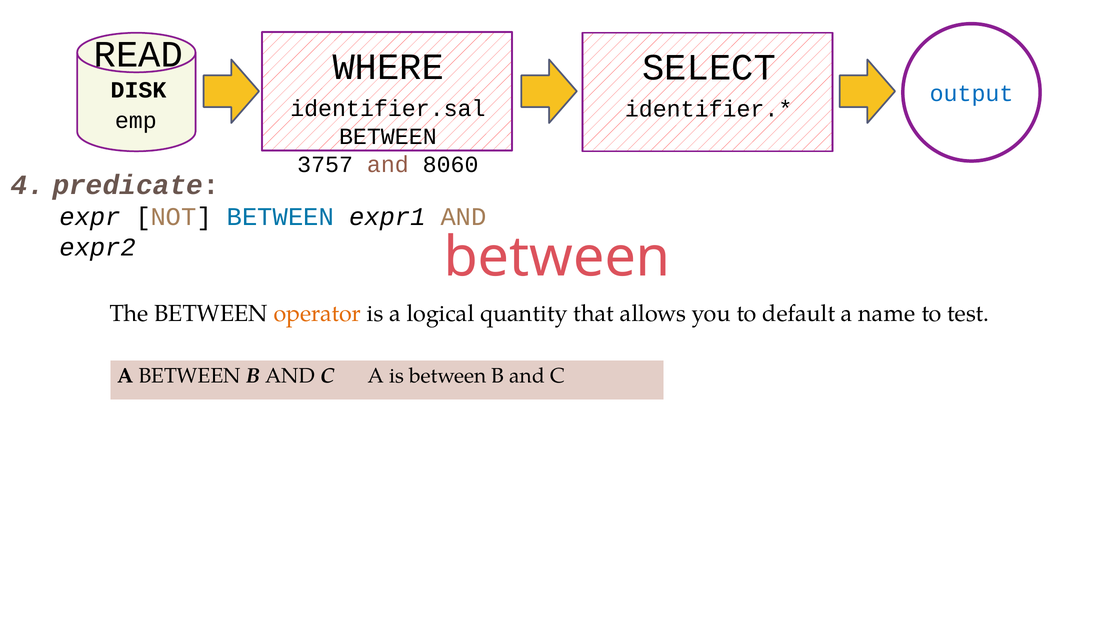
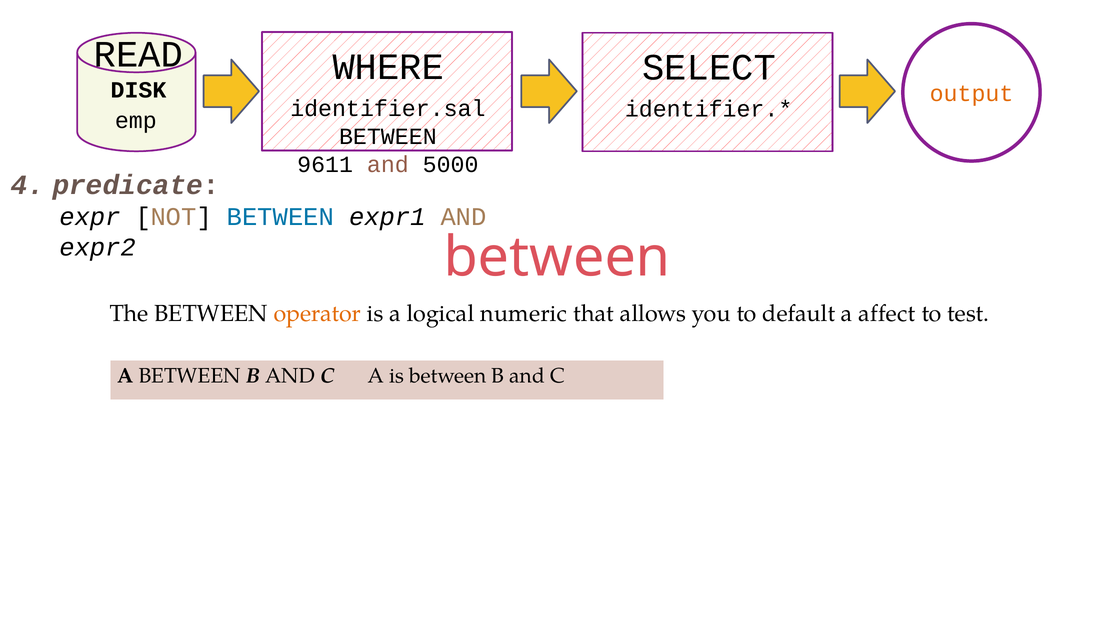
output colour: blue -> orange (971, 94)
3757: 3757 -> 9611 (325, 164)
8060: 8060 -> 5000 (451, 164)
quantity: quantity -> numeric (524, 313)
name: name -> affect (887, 313)
